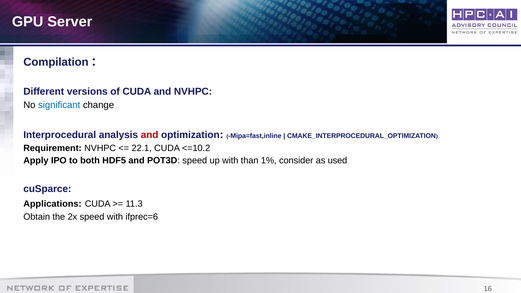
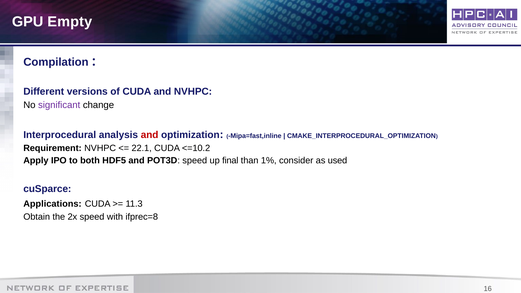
Server: Server -> Empty (70, 22)
significant colour: blue -> purple (59, 105)
up with: with -> final (230, 161)
ifprec=6: ifprec=6 -> ifprec=8 (142, 217)
